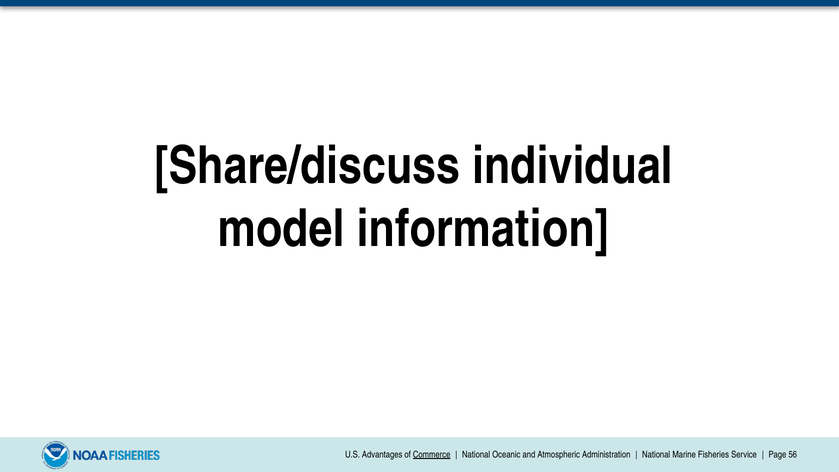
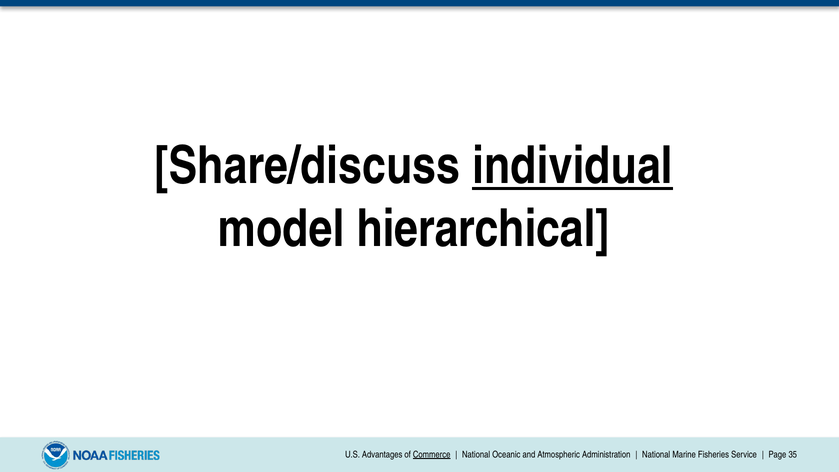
individual underline: none -> present (573, 166)
information: information -> hierarchical (483, 229)
56: 56 -> 35 (793, 454)
